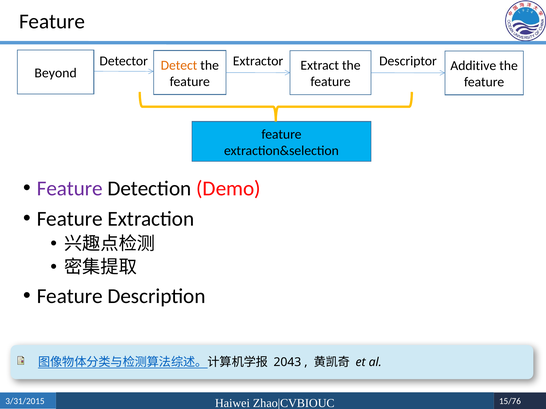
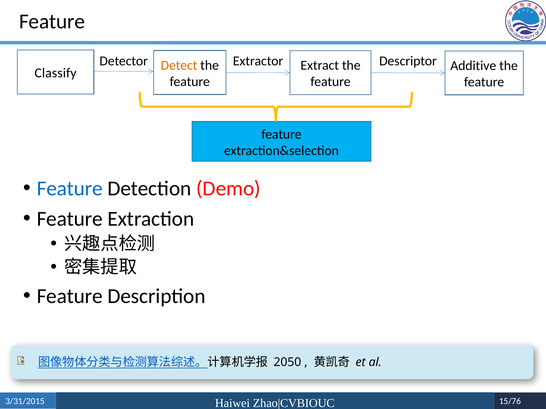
Beyond: Beyond -> Classify (56, 73)
Feature colour: purple -> blue (70, 189)
2043: 2043 -> 2050 (287, 363)
